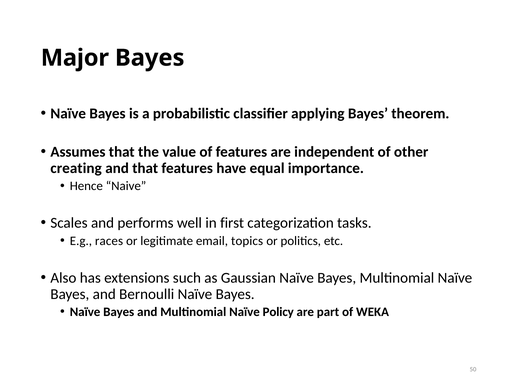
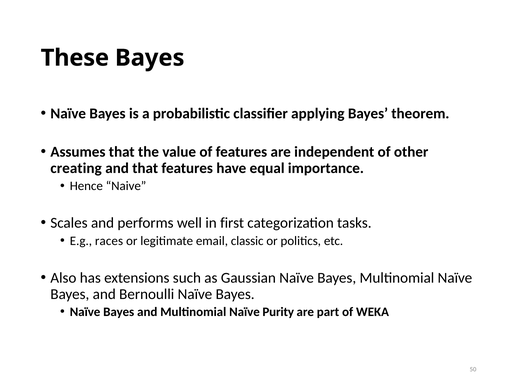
Major: Major -> These (75, 58)
topics: topics -> classic (247, 241)
Policy: Policy -> Purity (278, 312)
